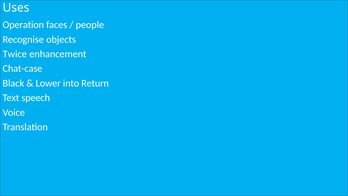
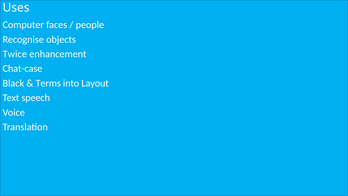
Operation: Operation -> Computer (23, 25)
Lower: Lower -> Terms (48, 83)
Return: Return -> Layout (95, 83)
